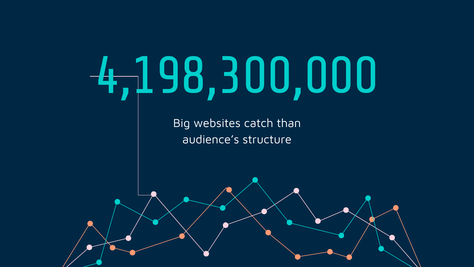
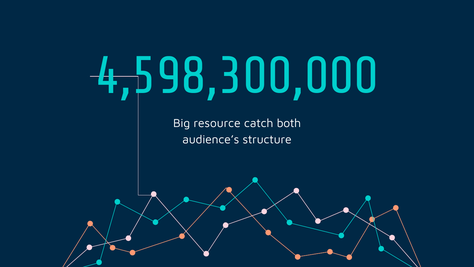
4,198,300,000: 4,198,300,000 -> 4,598,300,000 (237, 76)
websites: websites -> resource (217, 123)
than: than -> both (289, 123)
